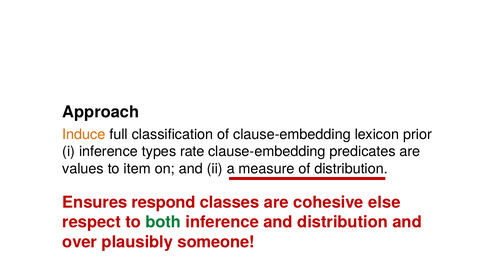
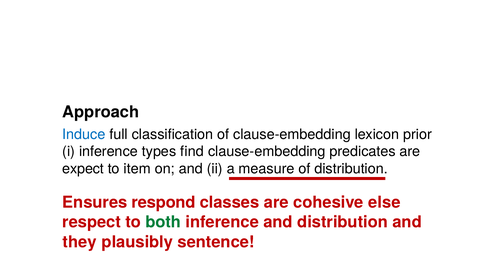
Induce colour: orange -> blue (84, 134)
rate: rate -> find (192, 151)
values: values -> expect (83, 169)
over: over -> they (80, 242)
someone: someone -> sentence (216, 242)
